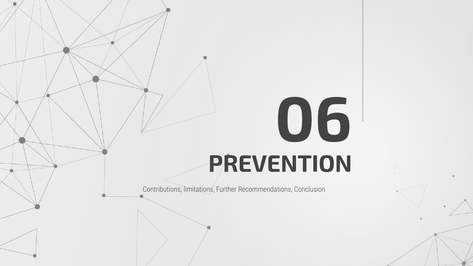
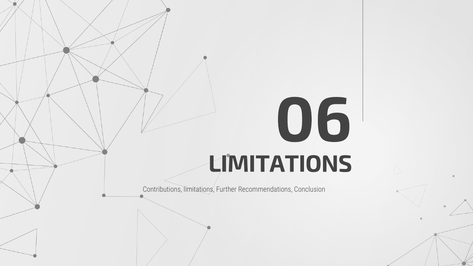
PREVENTION: PREVENTION -> LIMITATIONS (280, 164)
